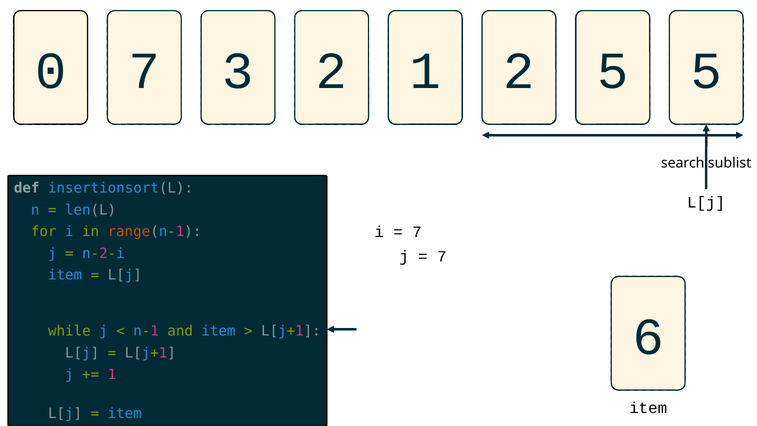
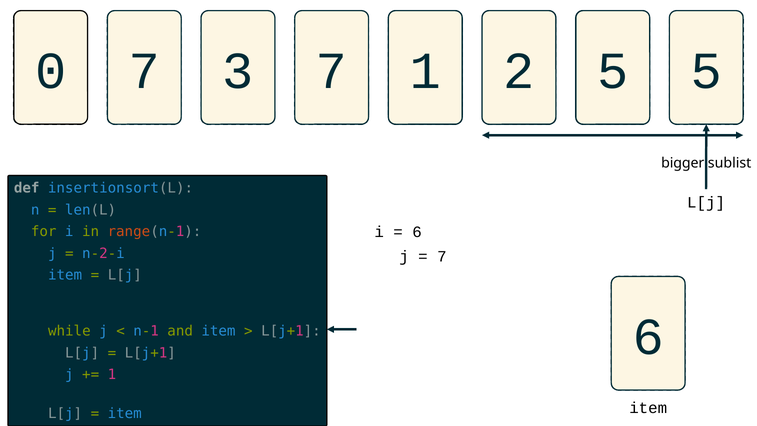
3 2: 2 -> 7 (332, 71)
search: search -> bigger (683, 163)
7: 7 -> 6 (417, 232)
